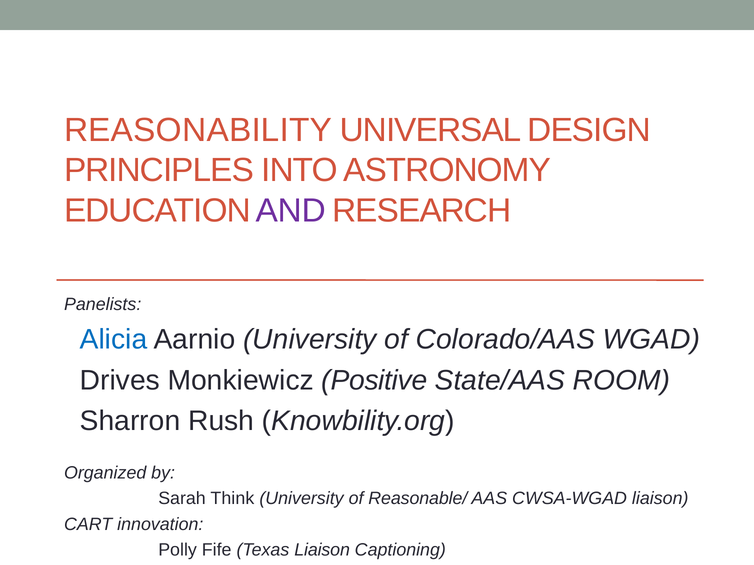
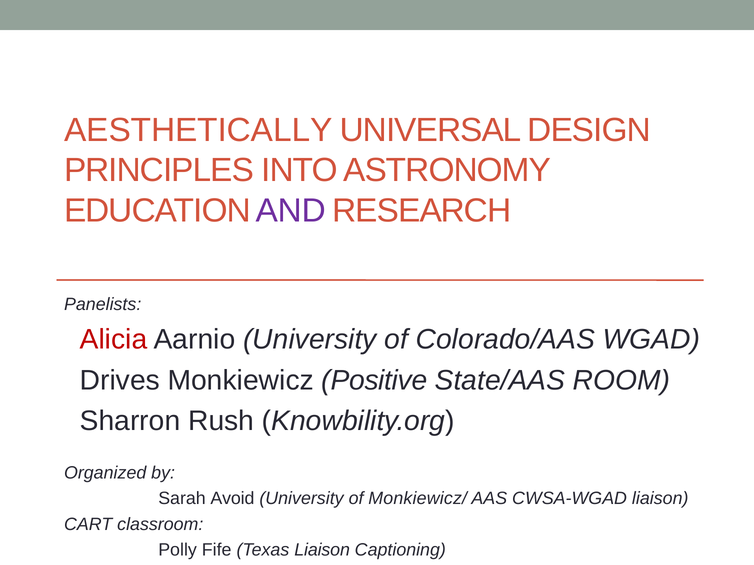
REASONABILITY: REASONABILITY -> AESTHETICALLY (198, 130)
Alicia colour: blue -> red (114, 340)
Think: Think -> Avoid (232, 499)
Reasonable/: Reasonable/ -> Monkiewicz/ (418, 499)
innovation: innovation -> classroom (160, 525)
